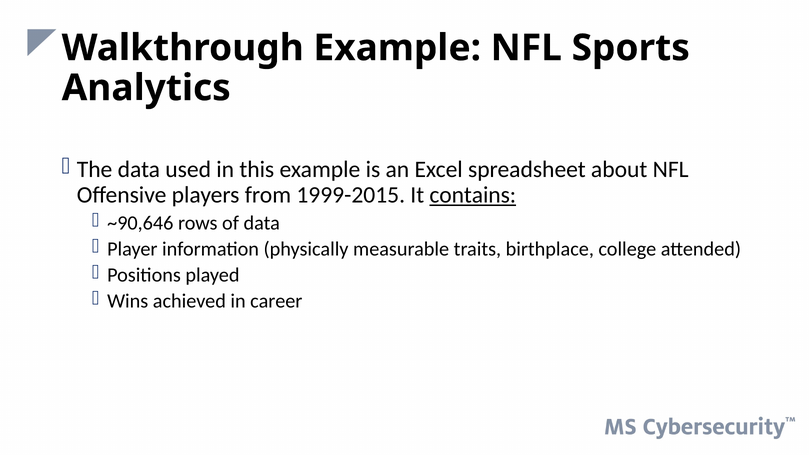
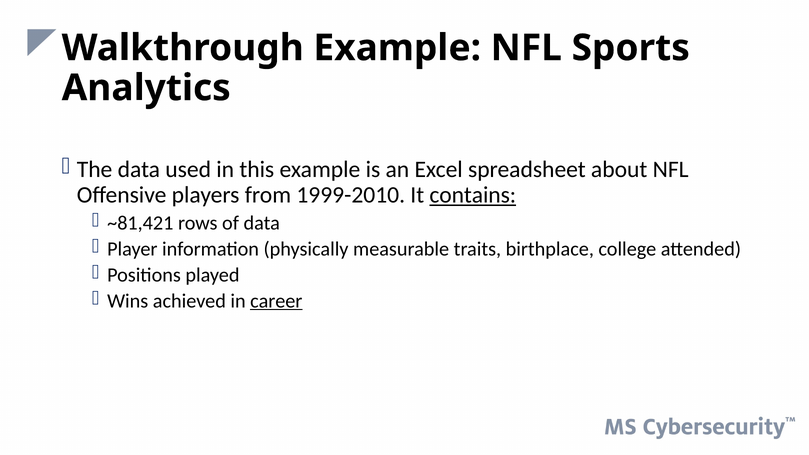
1999-2015: 1999-2015 -> 1999-2010 (351, 195)
~90,646: ~90,646 -> ~81,421 (140, 223)
career underline: none -> present (276, 301)
